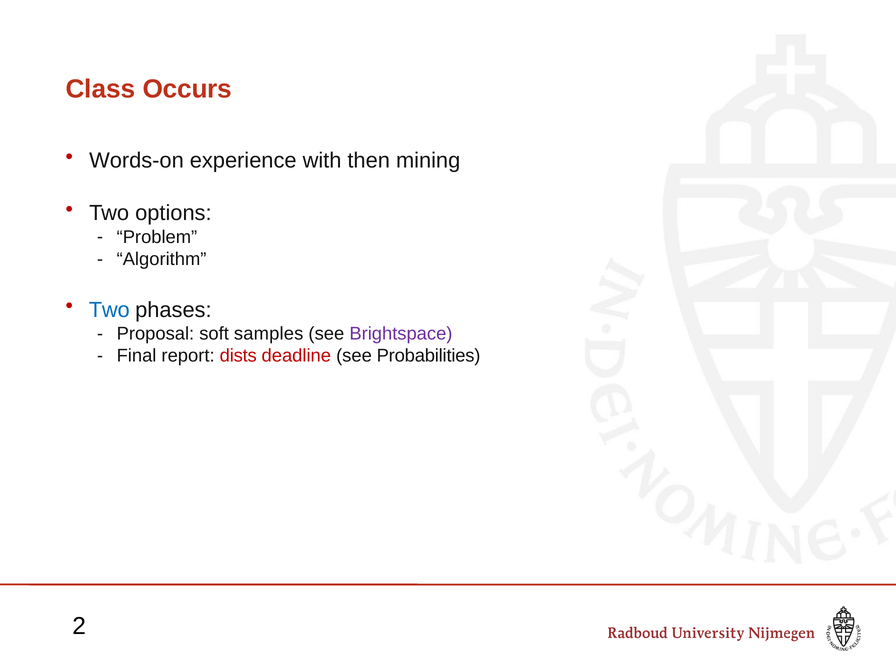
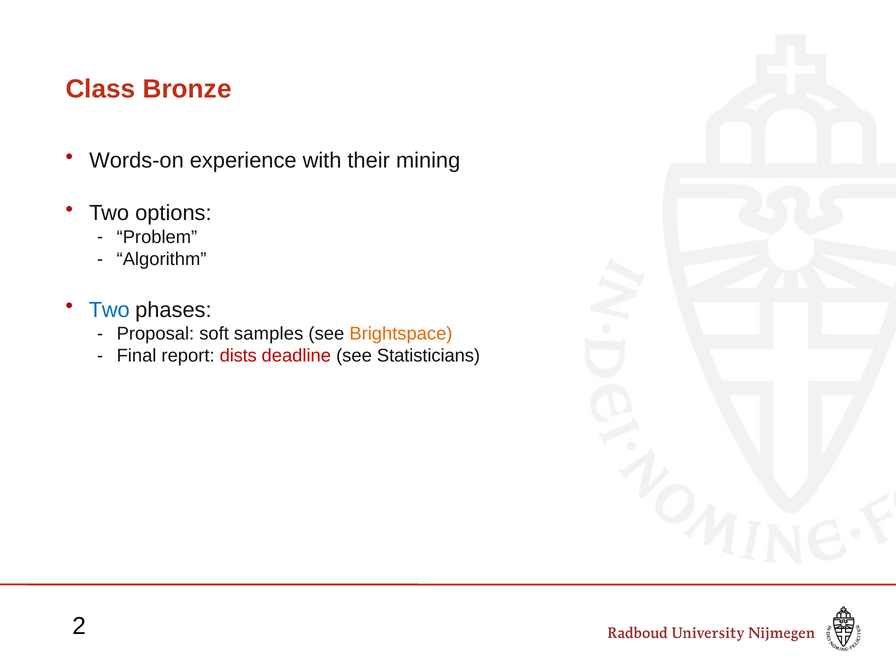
Occurs: Occurs -> Bronze (187, 89)
then: then -> their (369, 161)
Brightspace colour: purple -> orange (401, 334)
Probabilities: Probabilities -> Statisticians (429, 356)
